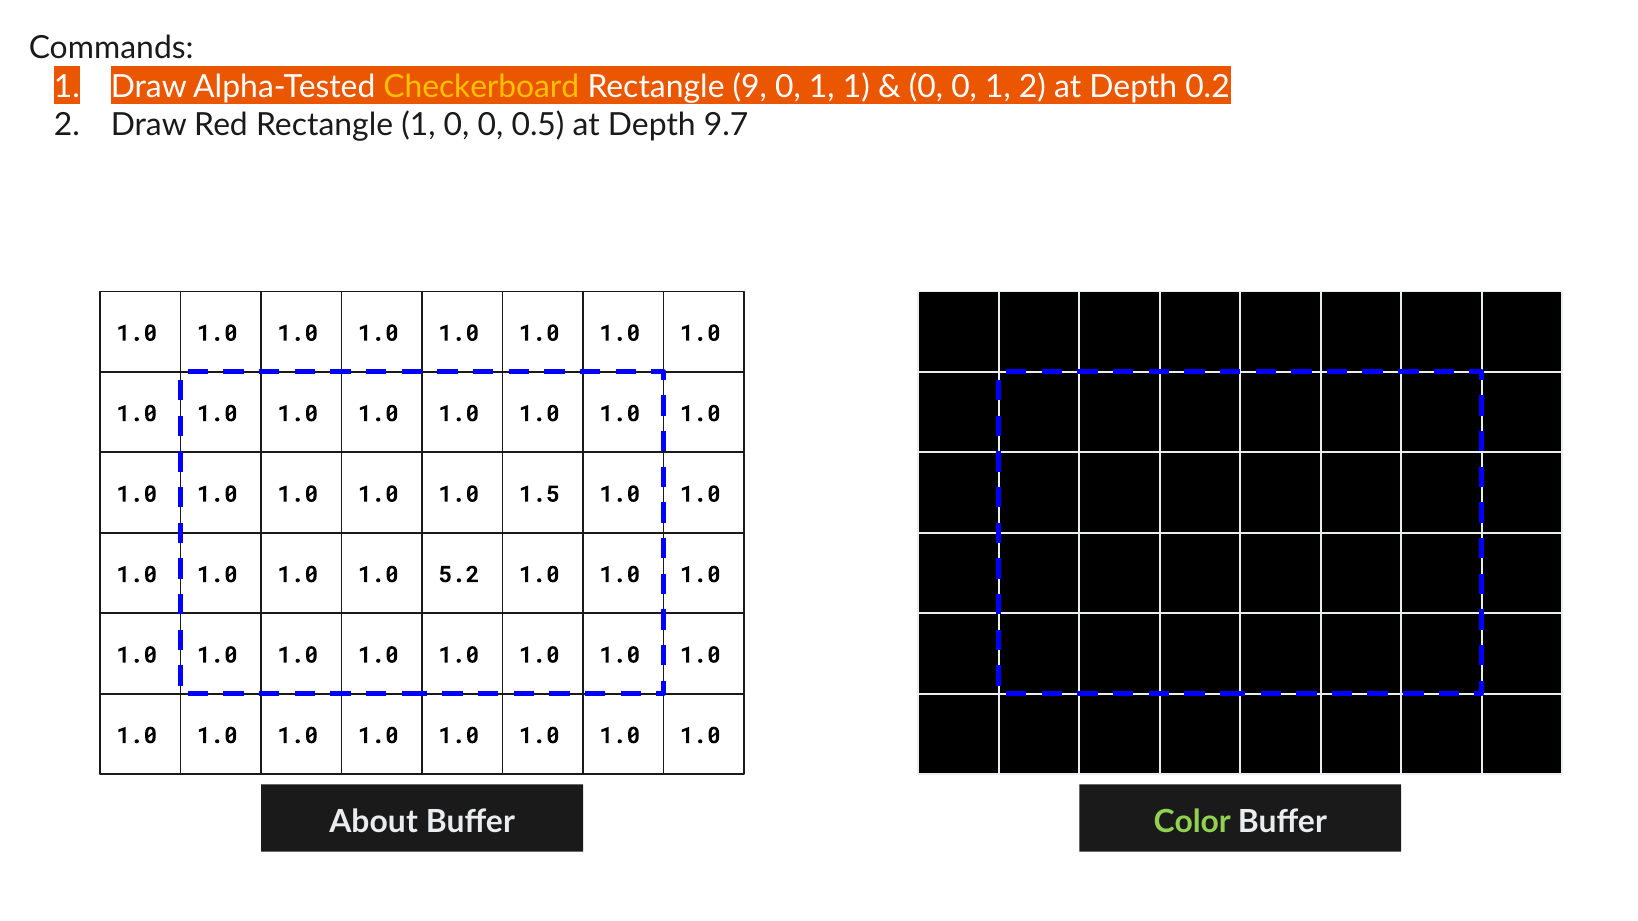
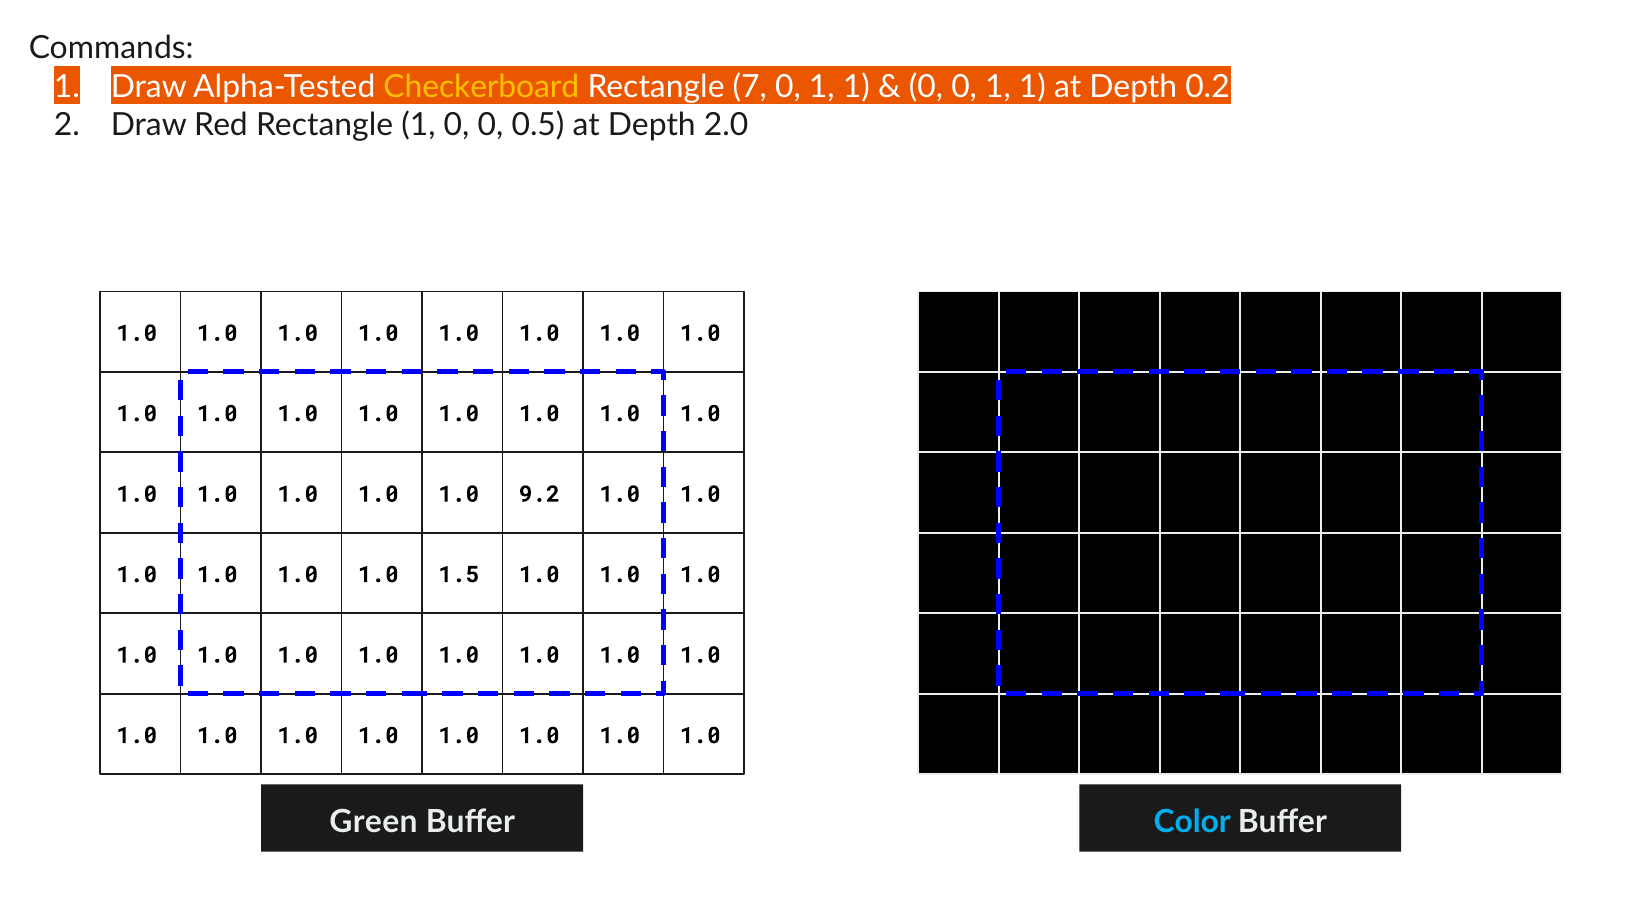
9: 9 -> 7 (750, 87)
0 0 1 2: 2 -> 1 (1032, 87)
9.7: 9.7 -> 2.0 (726, 125)
1.5: 1.5 -> 9.2 (539, 494)
5.2: 5.2 -> 1.5 (459, 575)
About: About -> Green (373, 822)
Color colour: light green -> light blue (1192, 822)
